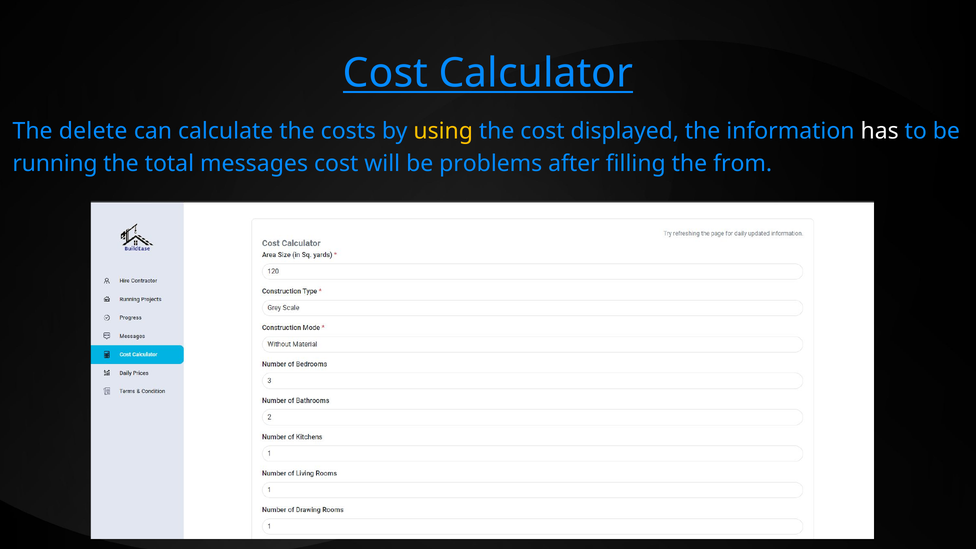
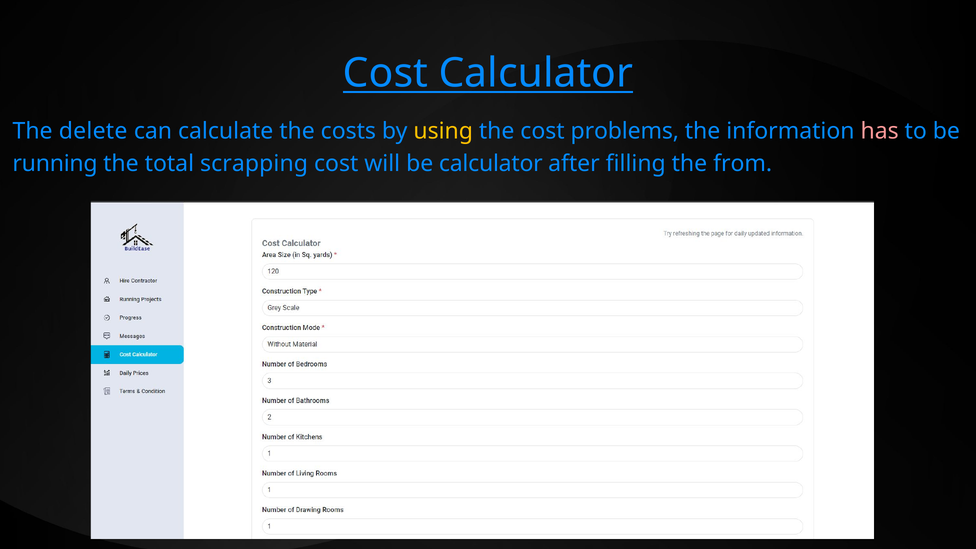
displayed: displayed -> problems (625, 131)
has colour: white -> pink (880, 131)
messages: messages -> scrapping (254, 163)
be problems: problems -> calculator (491, 163)
